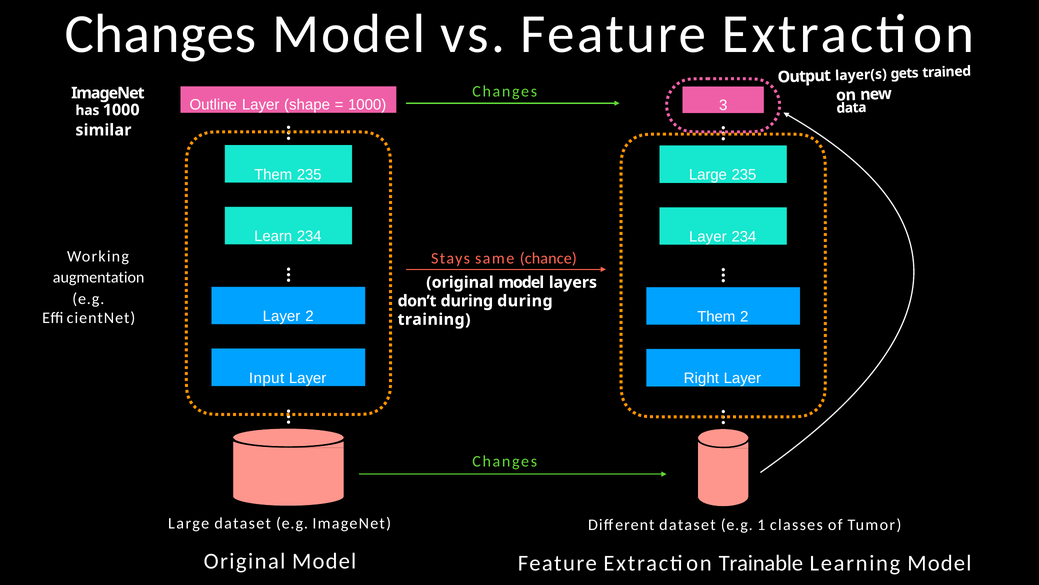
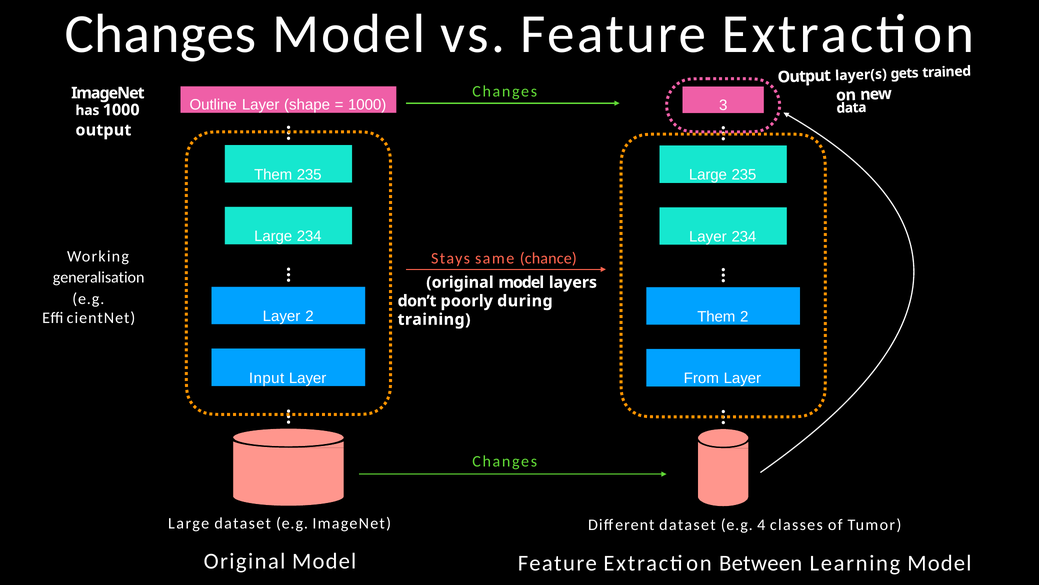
similar: similar -> output (103, 130)
Learn: Learn -> Large (273, 236)
augmentation: augmentation -> generalisation (99, 277)
don’t during: during -> poorly (467, 301)
Right: Right -> From (701, 378)
1: 1 -> 4 (761, 525)
Trainable: Trainable -> Between (761, 563)
